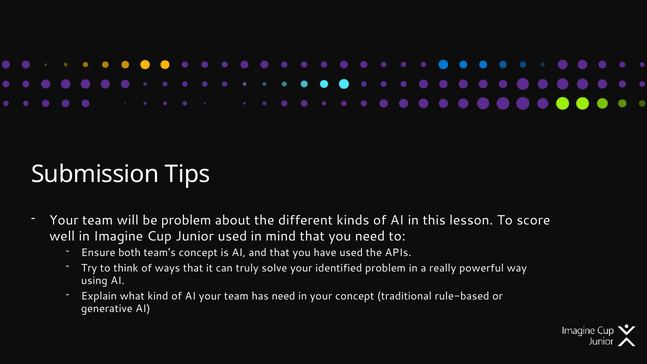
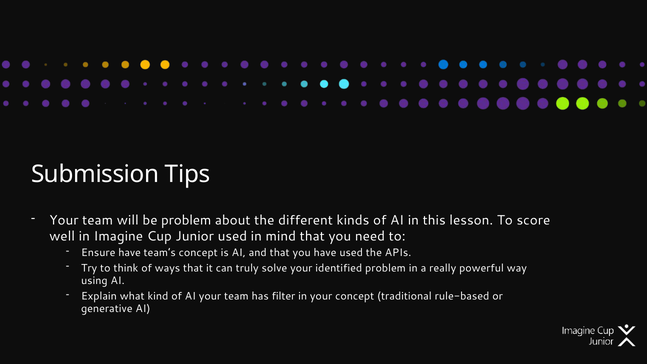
Ensure both: both -> have (130, 253)
has need: need -> filter (283, 296)
